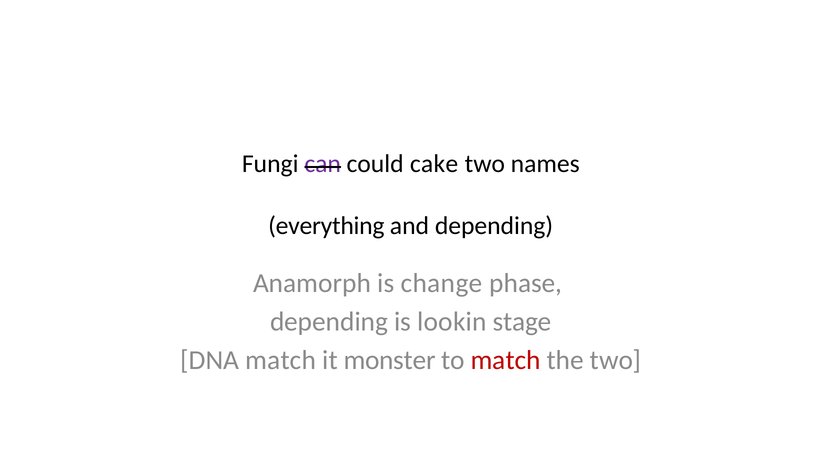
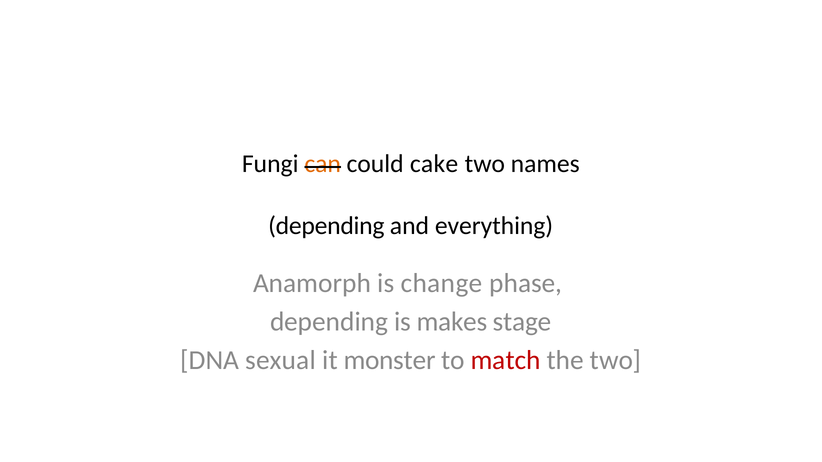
can colour: purple -> orange (323, 164)
everything: everything -> depending (326, 226)
and depending: depending -> everything (494, 226)
lookin: lookin -> makes (452, 322)
DNA match: match -> sexual (281, 360)
